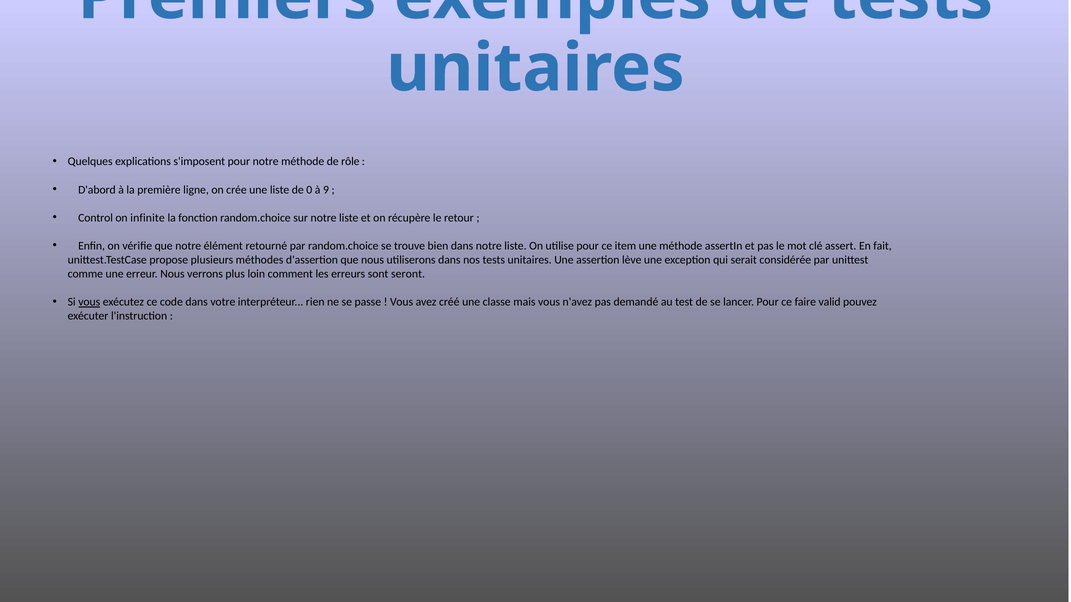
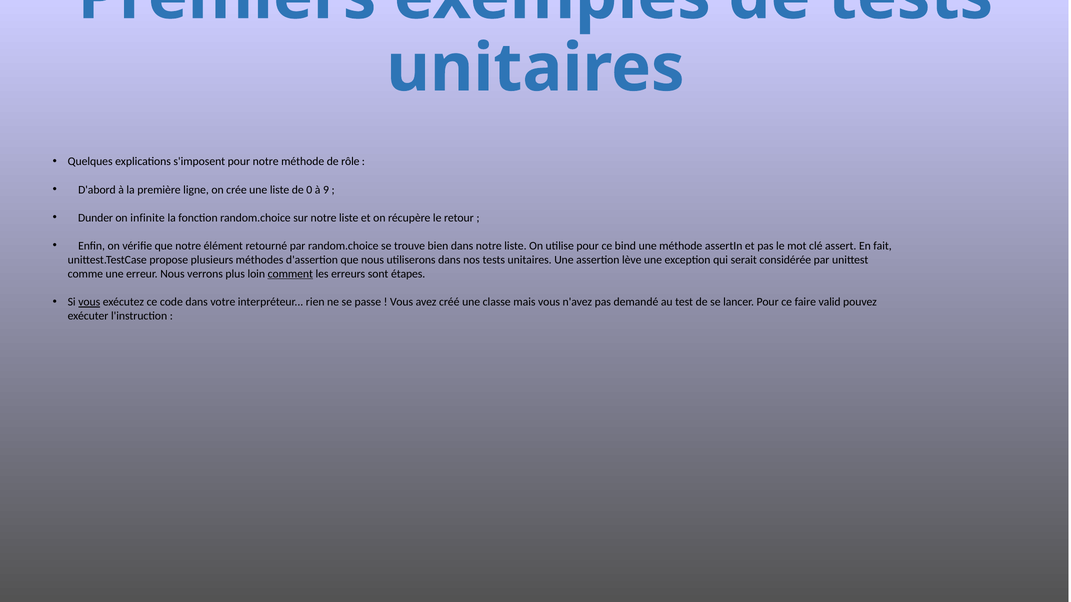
Control: Control -> Dunder (96, 218)
item: item -> bind (625, 246)
comment underline: none -> present (290, 274)
seront: seront -> étapes (408, 274)
